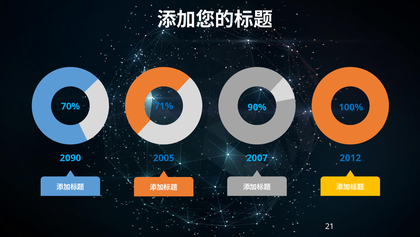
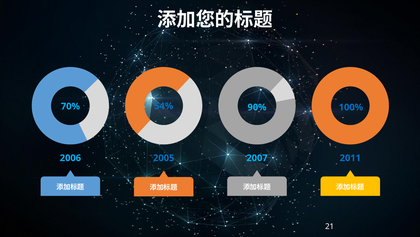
71%: 71% -> 54% (164, 106)
2090: 2090 -> 2006 (70, 158)
2012: 2012 -> 2011 (350, 158)
